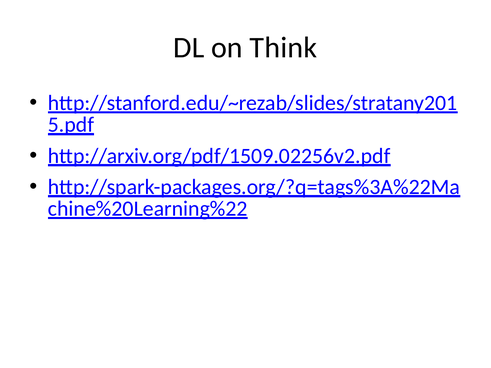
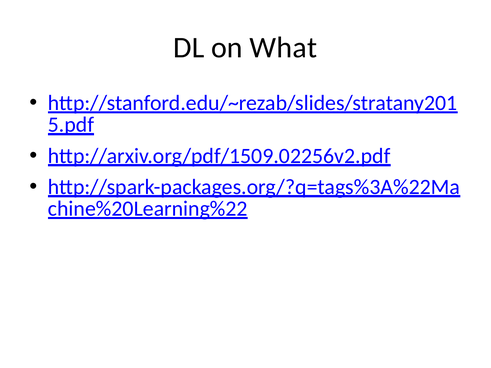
Think: Think -> What (283, 48)
